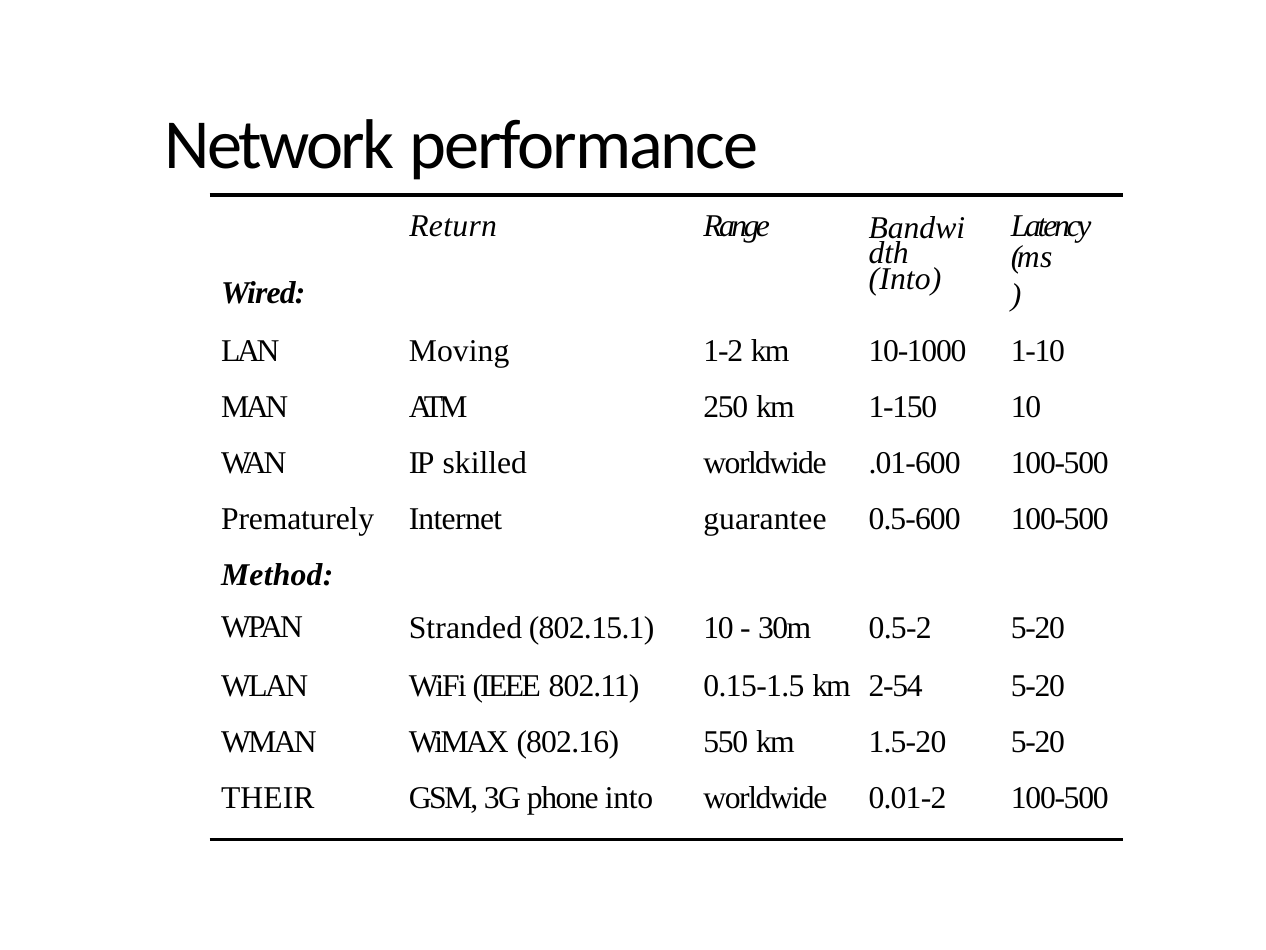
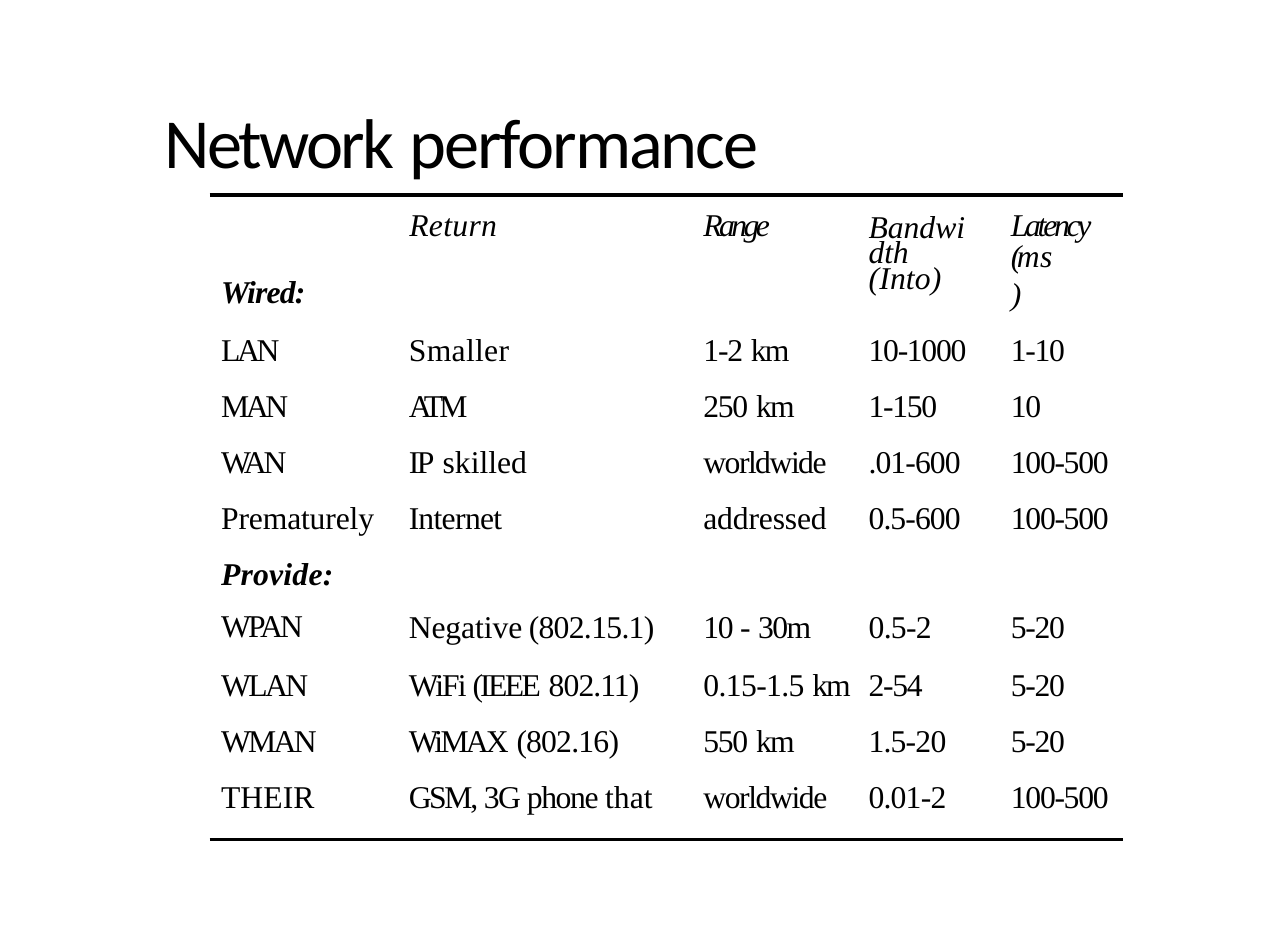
Moving: Moving -> Smaller (459, 351)
guarantee: guarantee -> addressed (765, 519)
Method: Method -> Provide (277, 574)
Stranded: Stranded -> Negative (466, 628)
phone into: into -> that (629, 797)
